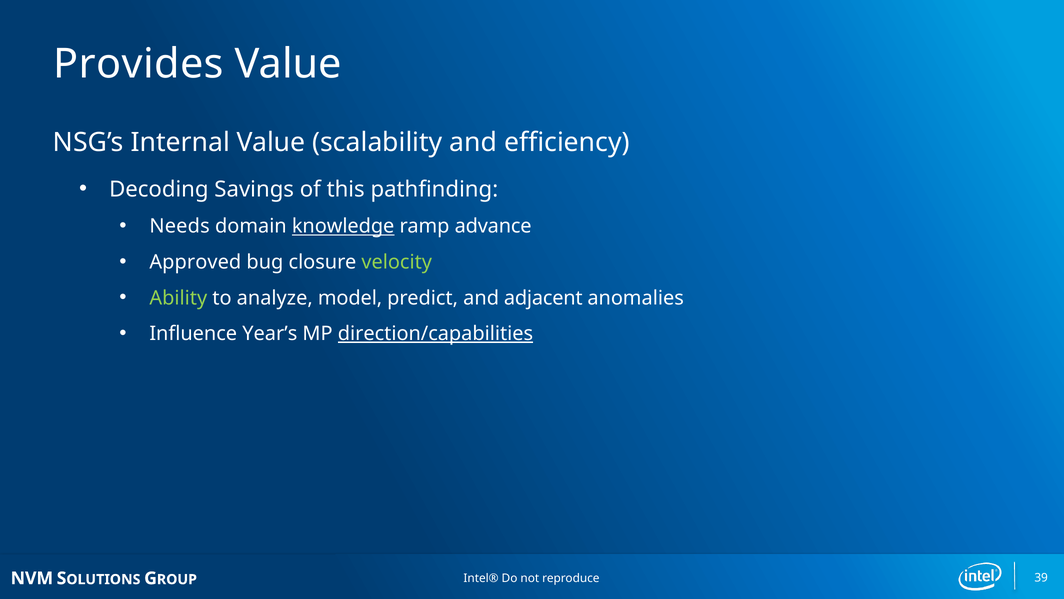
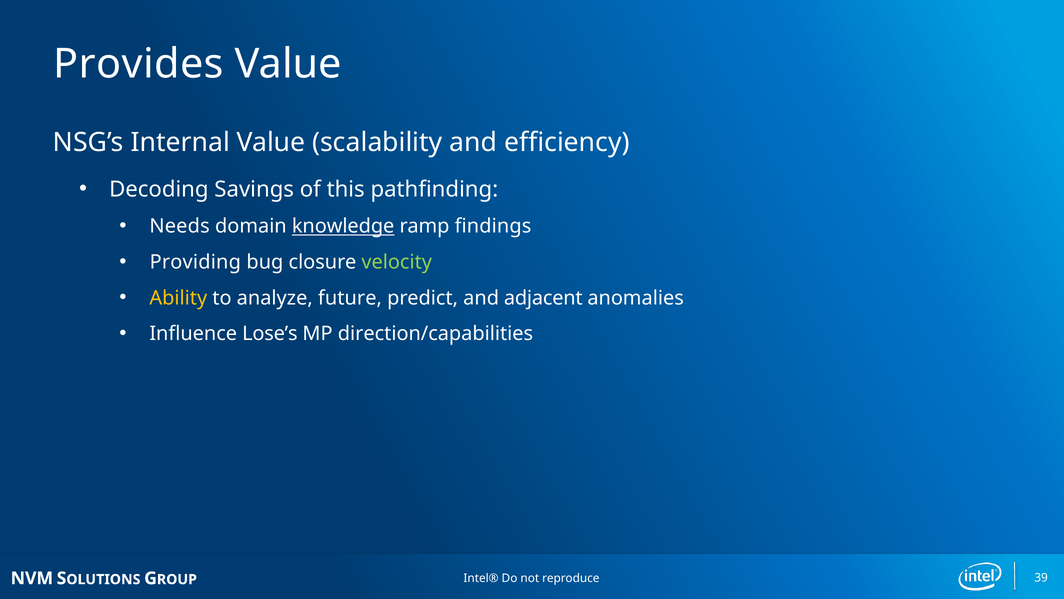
advance: advance -> findings (493, 226)
Approved: Approved -> Providing (195, 262)
Ability colour: light green -> yellow (178, 298)
model: model -> future (350, 298)
Year’s: Year’s -> Lose’s (270, 333)
direction/capabilities underline: present -> none (435, 333)
